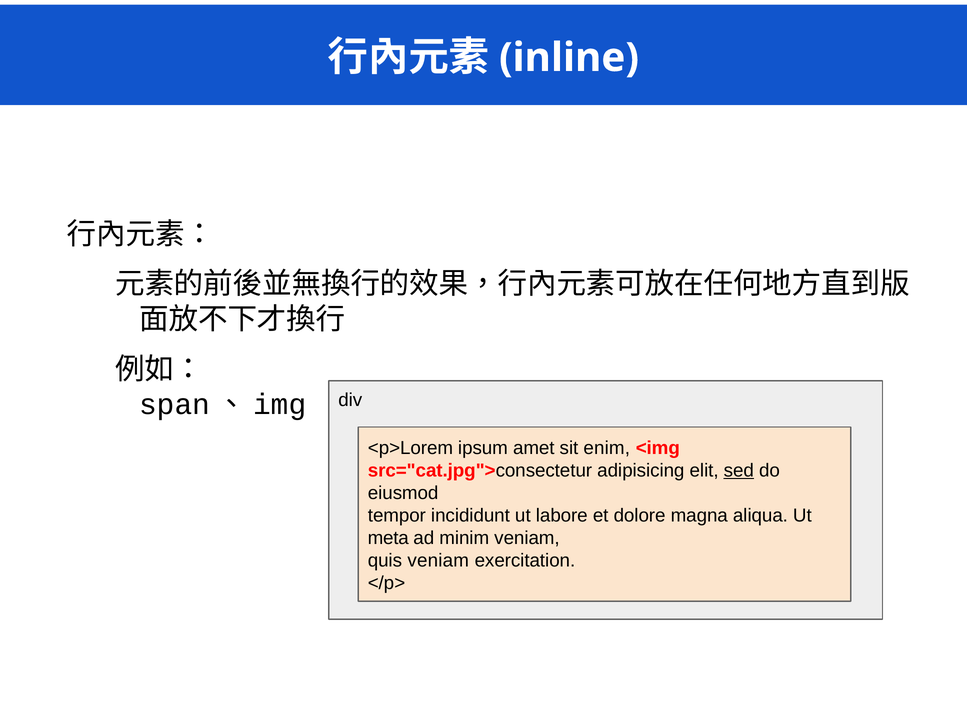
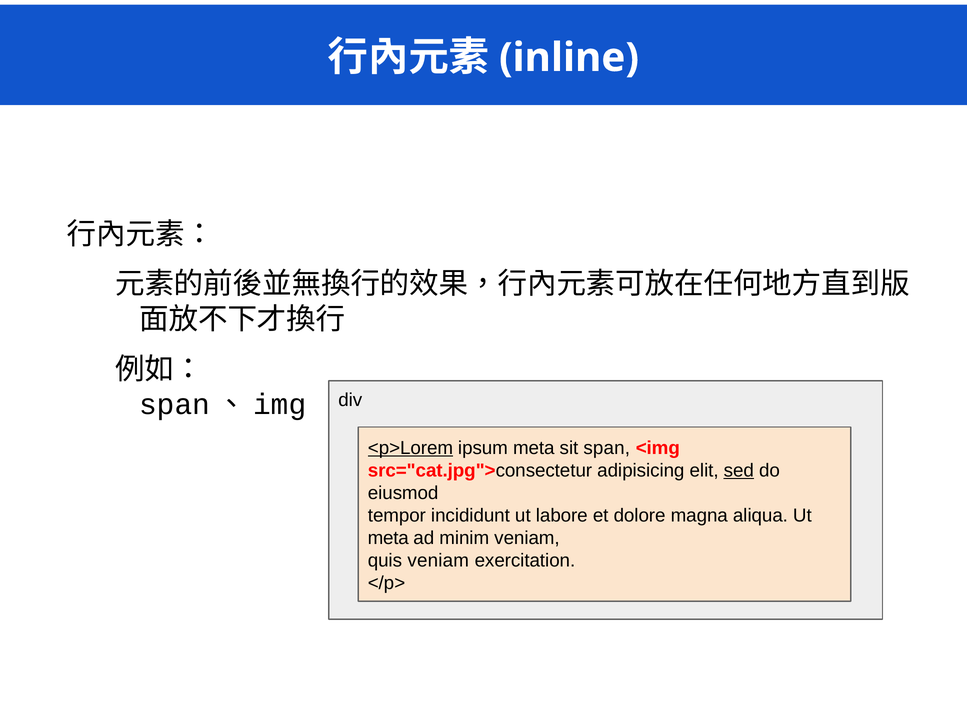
<p>Lorem underline: none -> present (410, 448)
ipsum amet: amet -> meta (534, 448)
enim: enim -> span (607, 448)
